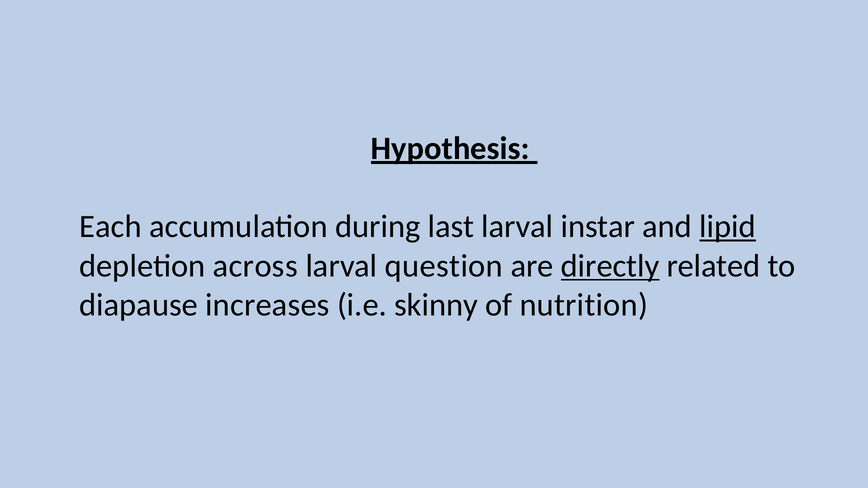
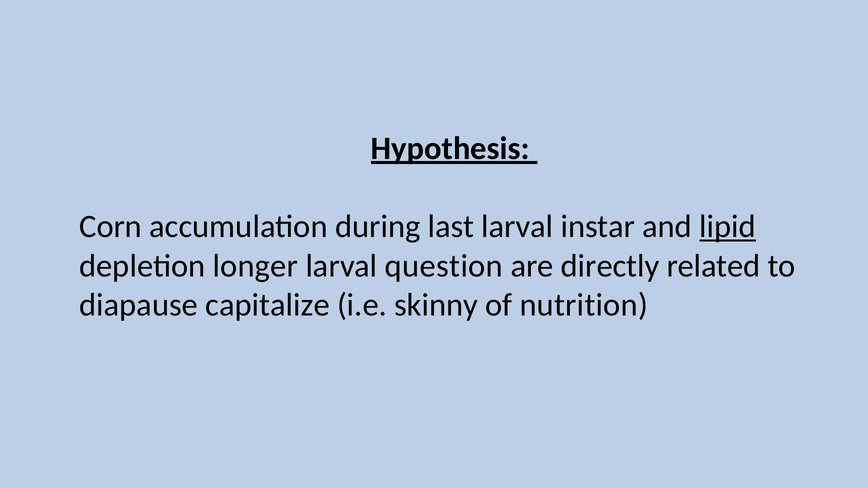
Each: Each -> Corn (111, 227)
across: across -> longer (255, 266)
directly underline: present -> none (610, 266)
increases: increases -> capitalize (268, 305)
